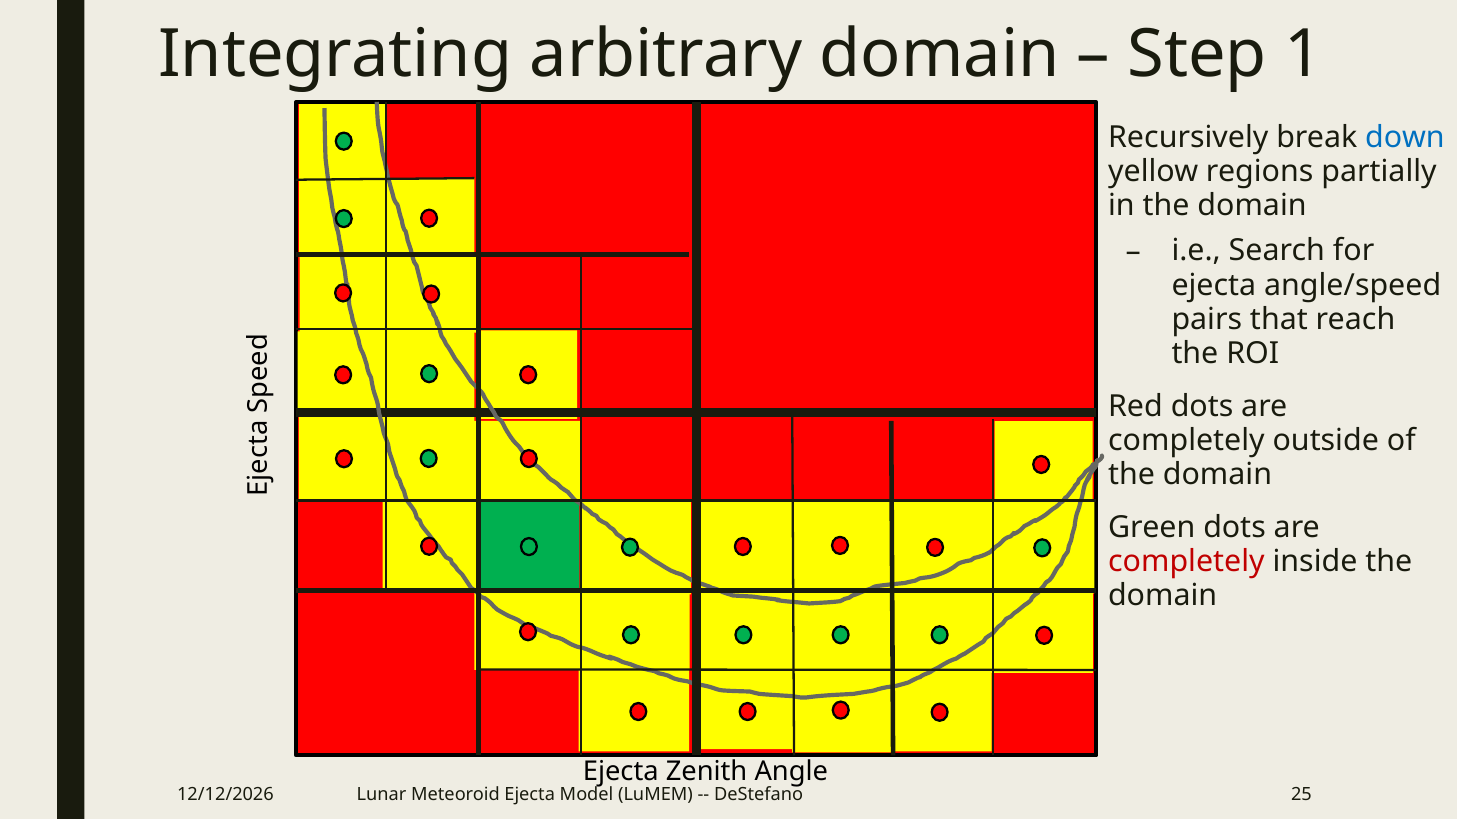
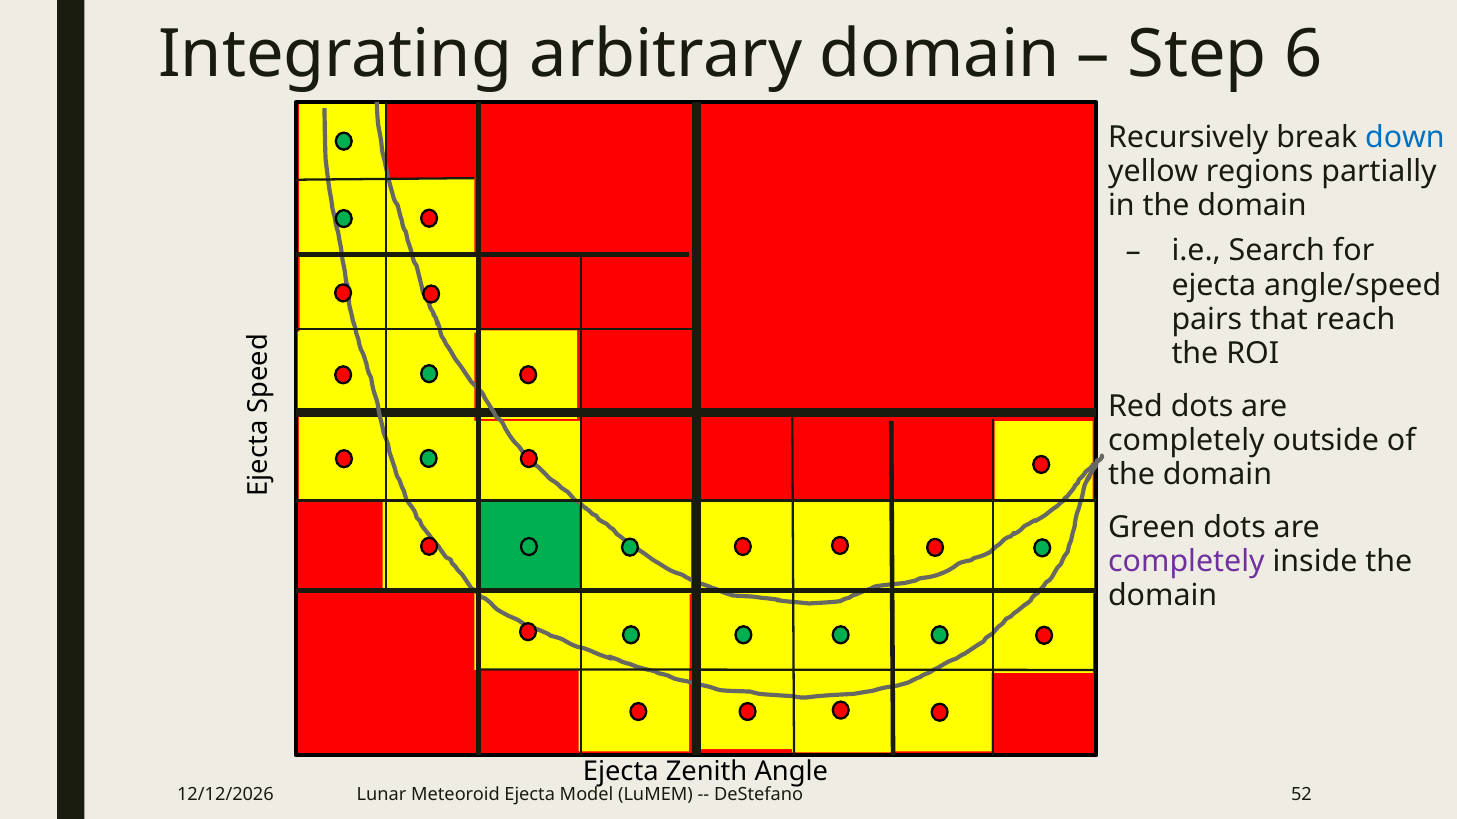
1: 1 -> 6 (1303, 54)
completely colour: red -> purple (1186, 562)
25: 25 -> 52 (1301, 795)
